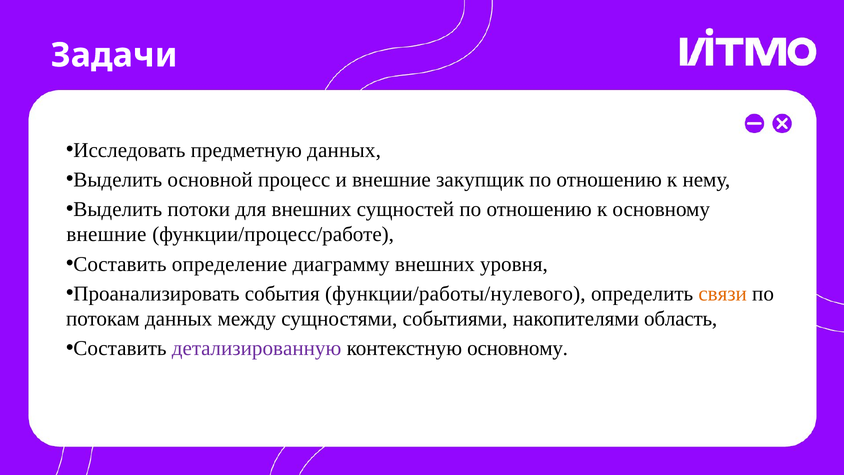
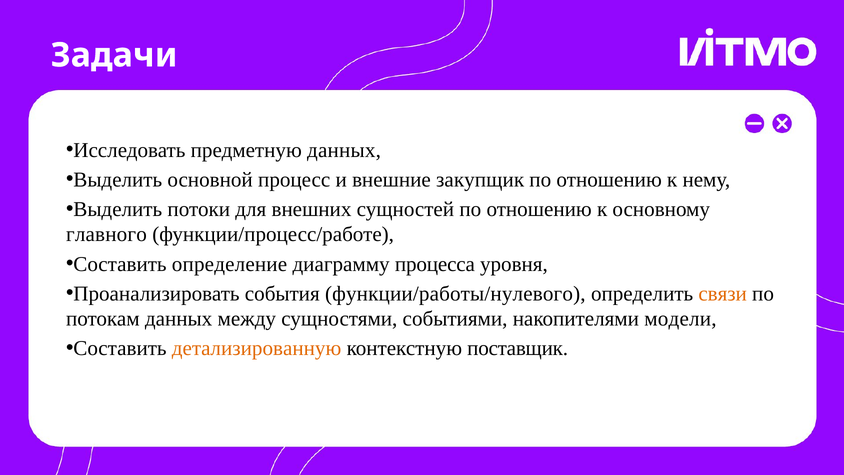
внешние: внешние -> главного (106, 234)
диаграмму внешних: внешних -> процесса (435, 264)
область: область -> модели (680, 319)
детализированную colour: purple -> orange (257, 348)
контекстную основному: основному -> поставщик (518, 348)
